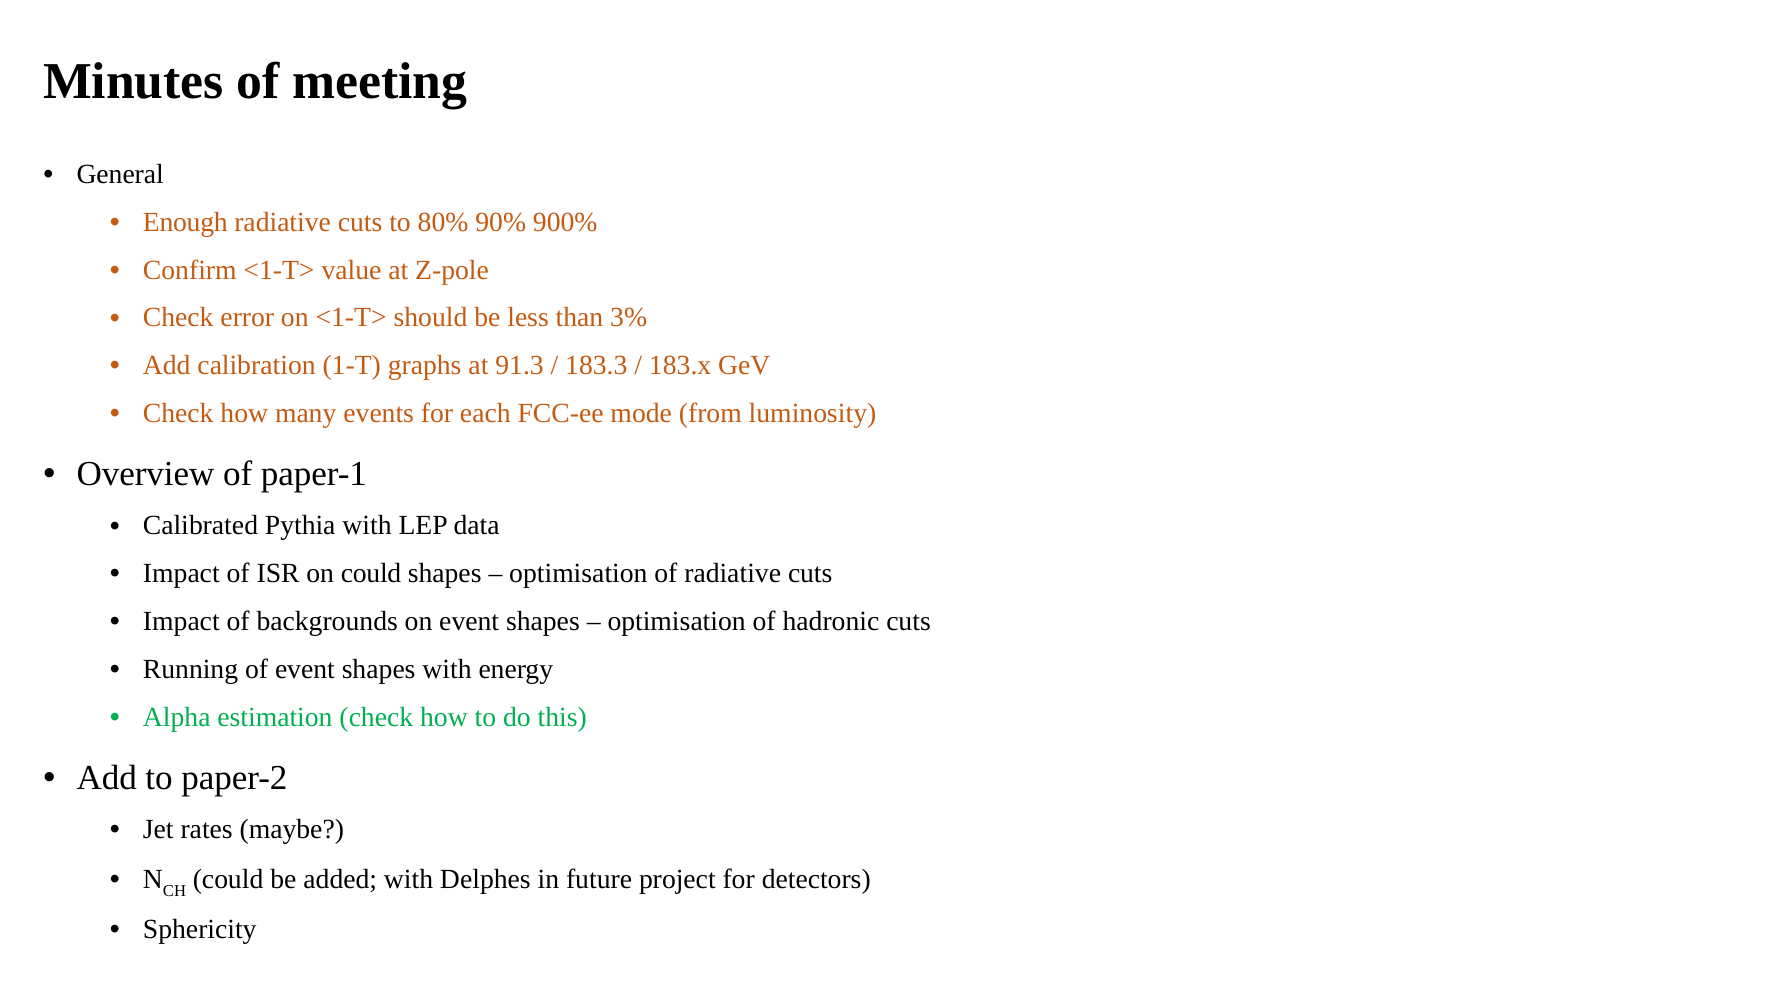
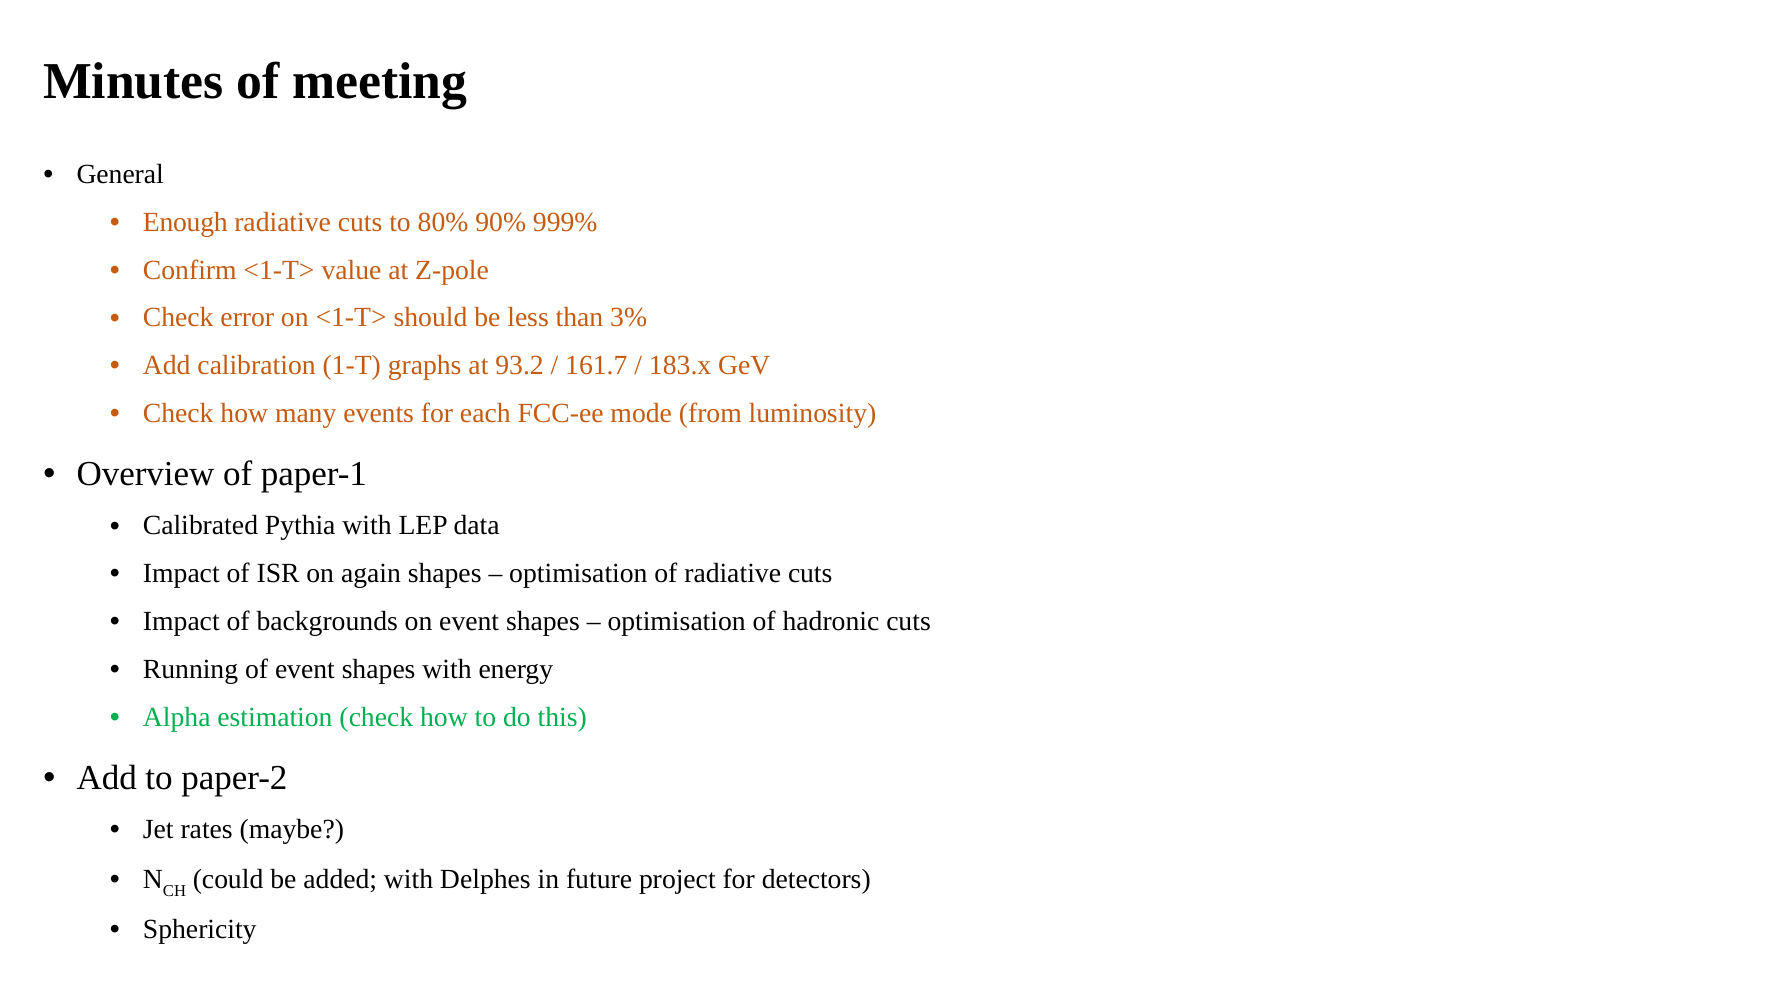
900%: 900% -> 999% (565, 222)
91.3: 91.3 -> 93.2 (520, 365)
183.3: 183.3 -> 161.7 (596, 365)
on could: could -> again (371, 573)
